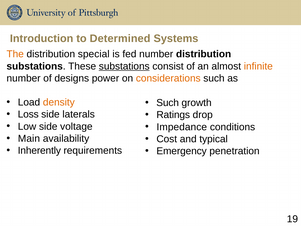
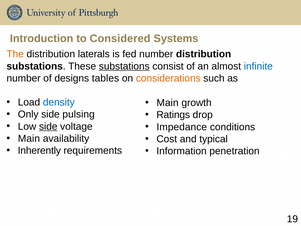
Determined: Determined -> Considered (120, 38)
special: special -> laterals (94, 54)
infinite colour: orange -> blue (258, 66)
power: power -> tables (105, 78)
density colour: orange -> blue (59, 102)
Such: Such -> Main (168, 103)
Loss: Loss -> Only (28, 114)
laterals: laterals -> pulsing (79, 114)
side underline: none -> present (48, 126)
Emergency: Emergency -> Information (182, 151)
